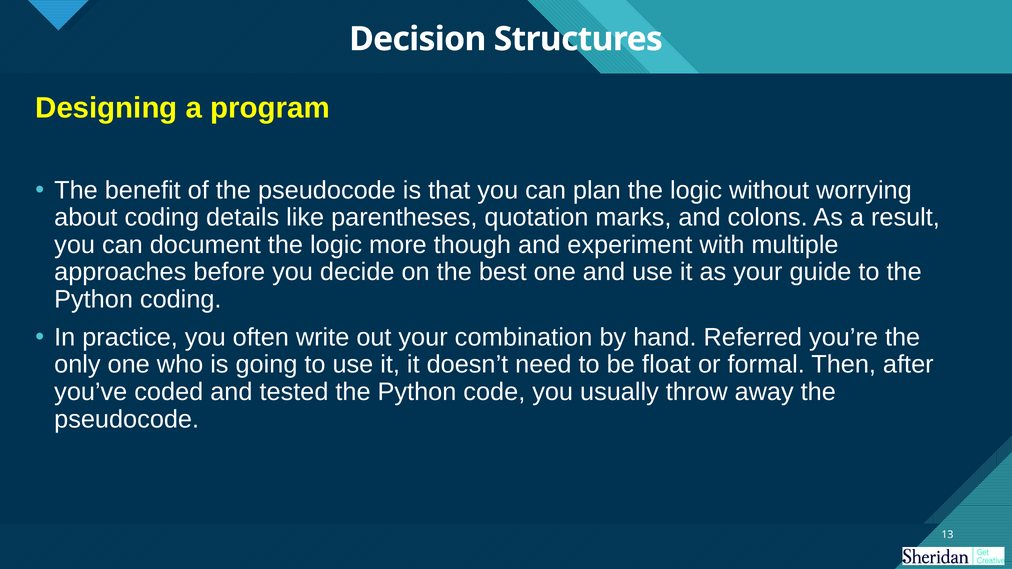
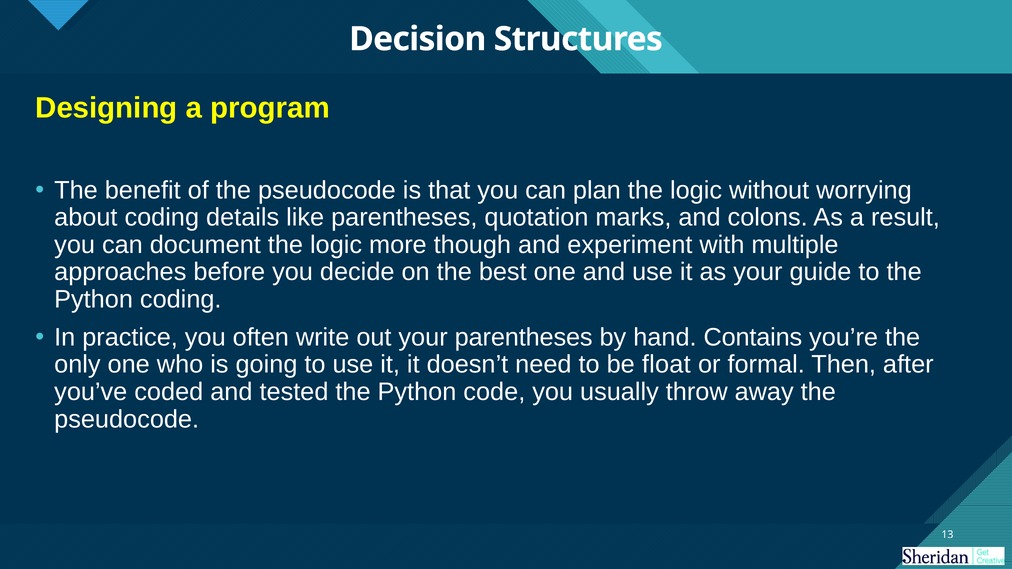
your combination: combination -> parentheses (524, 337)
Referred: Referred -> Contains (753, 337)
